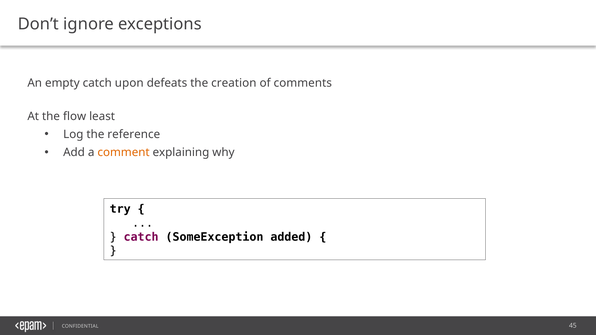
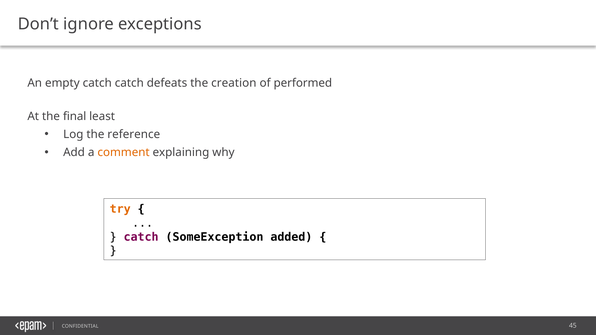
catch upon: upon -> catch (129, 83)
comments: comments -> performed (303, 83)
flow: flow -> final (75, 116)
try colour: black -> orange (120, 209)
